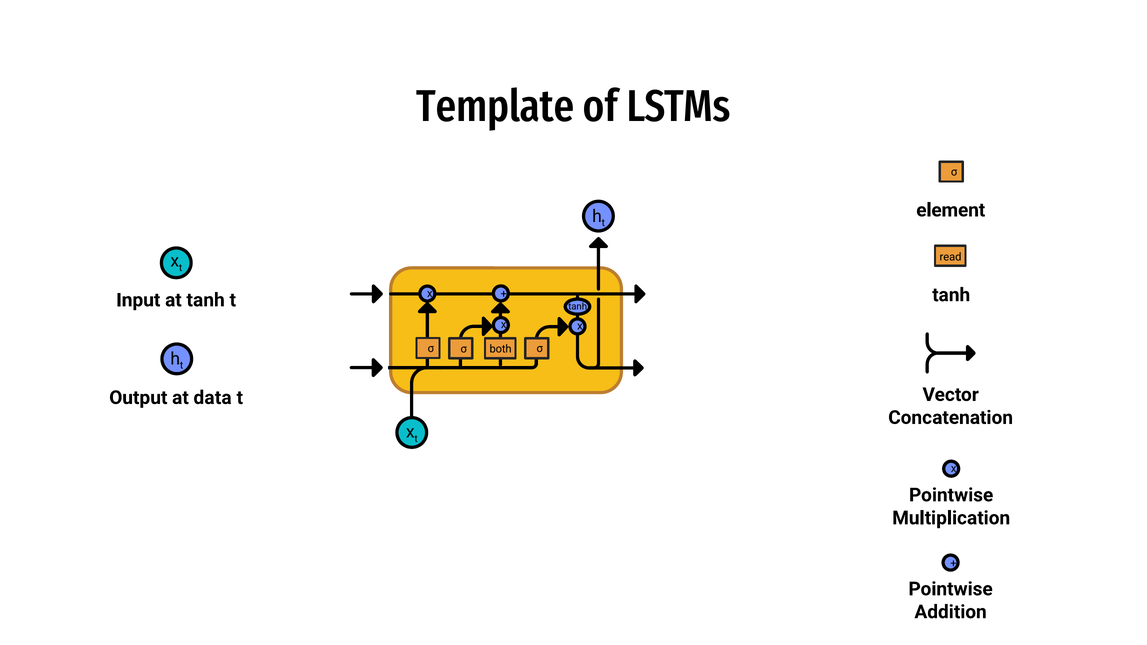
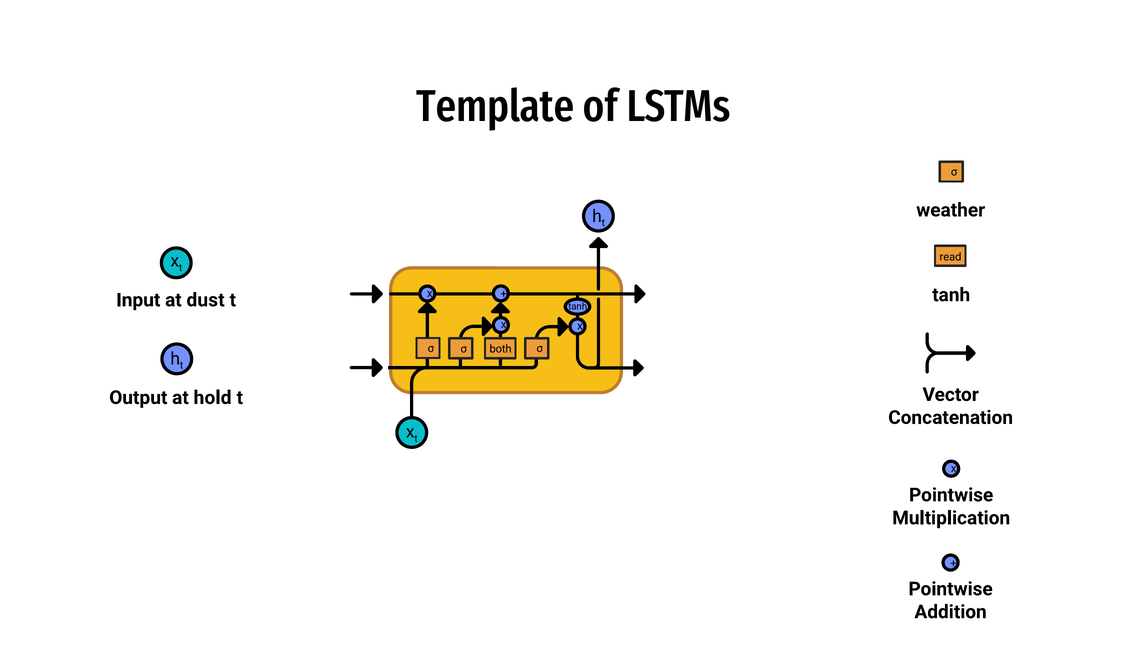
element: element -> weather (951, 210)
at tanh: tanh -> dust (206, 300)
data: data -> hold (213, 398)
